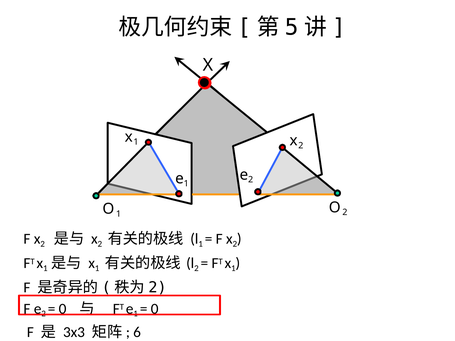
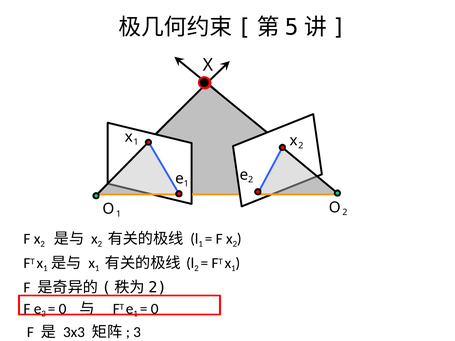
6: 6 -> 3 (137, 333)
